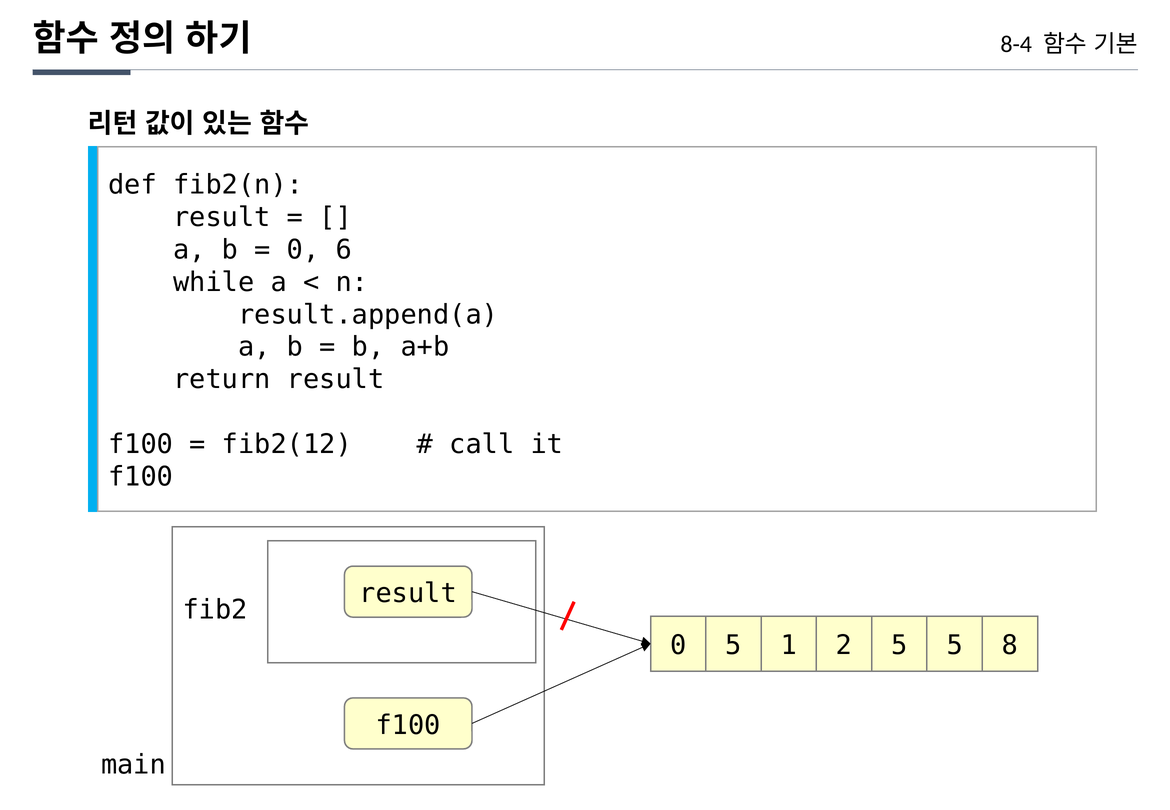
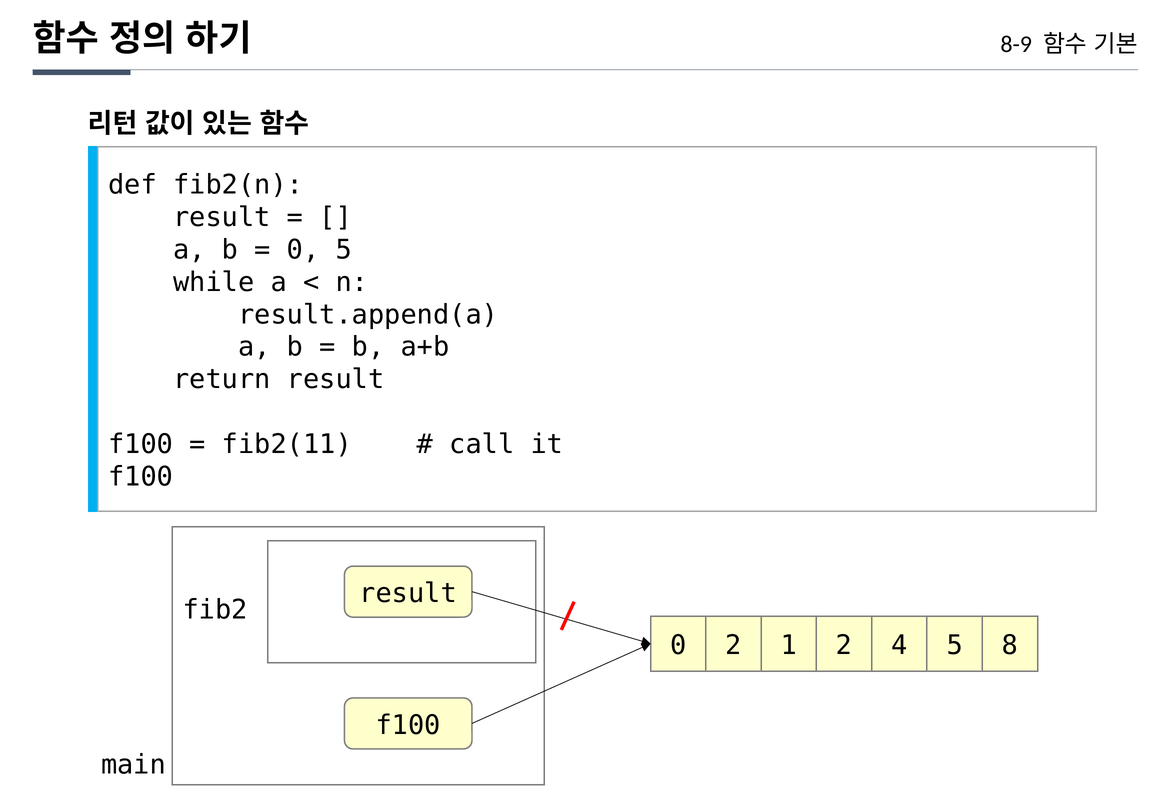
8-4: 8-4 -> 8-9 (1016, 44)
0 6: 6 -> 5 (344, 250)
fib2(12: fib2(12 -> fib2(11 (287, 444)
0 5: 5 -> 2 (734, 646)
2 5: 5 -> 4 (899, 646)
